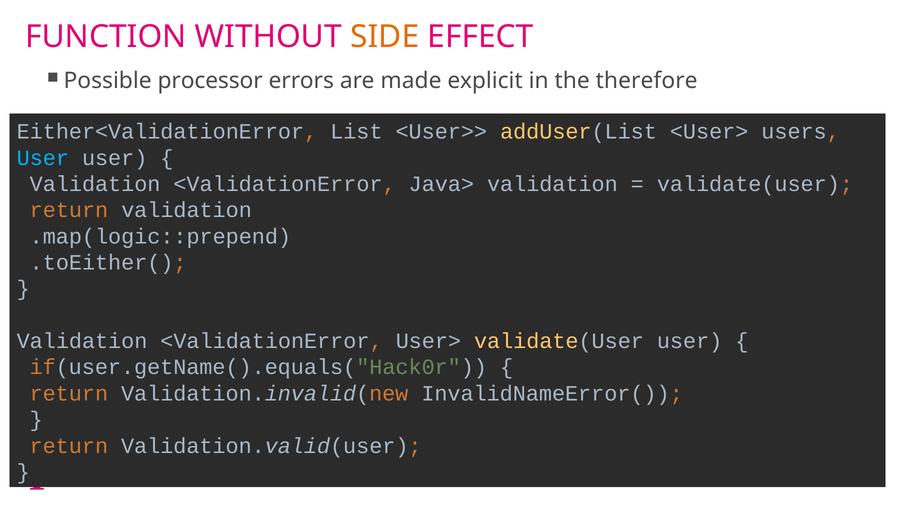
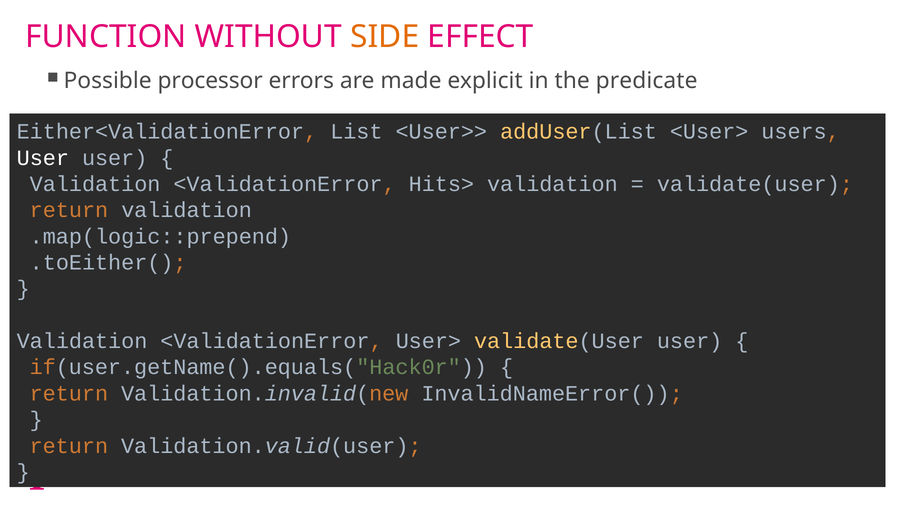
therefore: therefore -> predicate (647, 81)
User colour: light blue -> white (43, 158)
Java>: Java> -> Hits> (441, 184)
